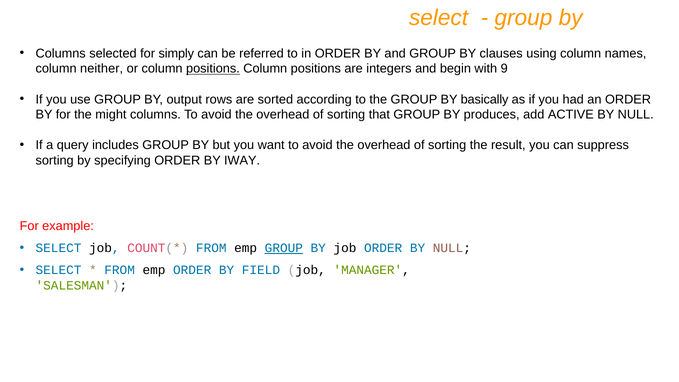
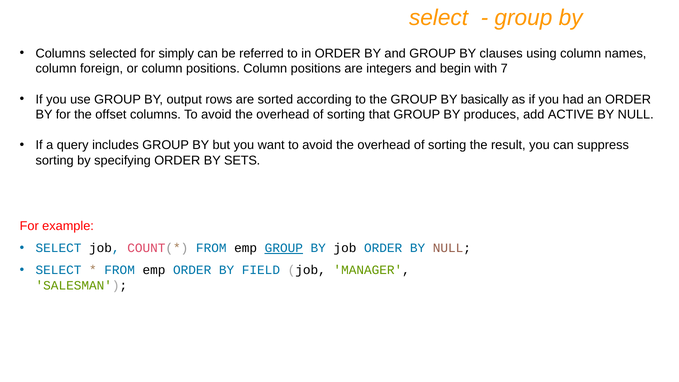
neither: neither -> foreign (102, 69)
positions underline: present -> none (213, 69)
9: 9 -> 7 (504, 69)
might: might -> offset (111, 115)
IWAY: IWAY -> SETS (242, 160)
